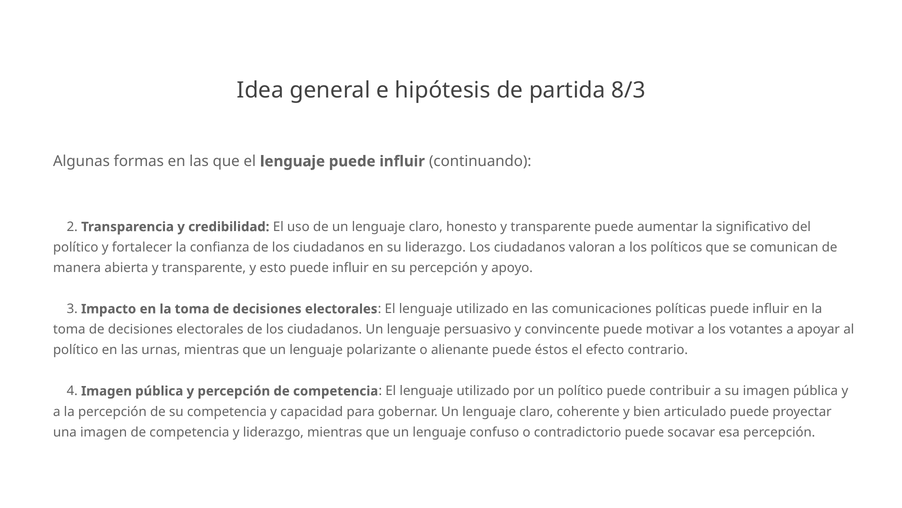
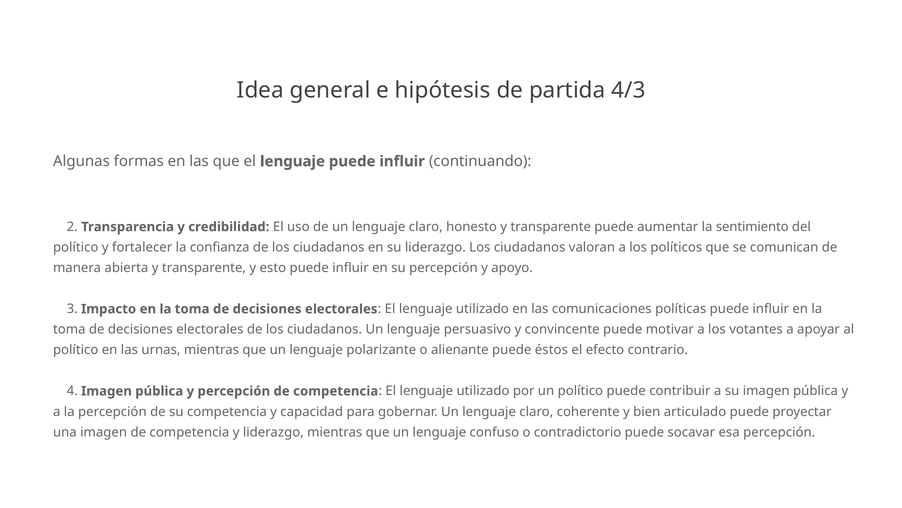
8/3: 8/3 -> 4/3 (628, 90)
significativo: significativo -> sentimiento (752, 227)
